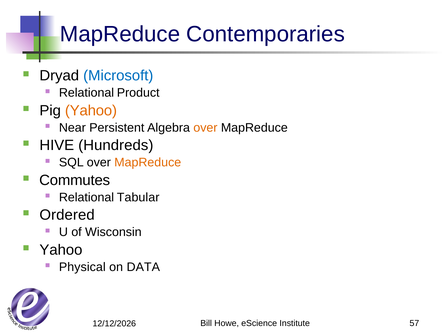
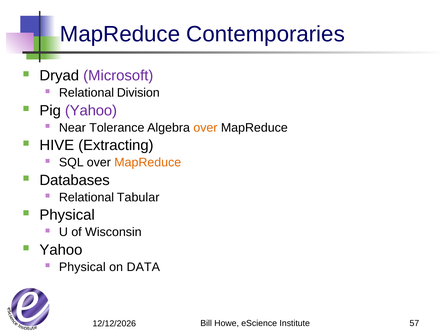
Microsoft colour: blue -> purple (118, 76)
Product: Product -> Division (138, 93)
Yahoo colour: orange -> purple (91, 111)
Persistent: Persistent -> Tolerance (117, 128)
Hundreds: Hundreds -> Extracting (116, 146)
Commutes: Commutes -> Databases (75, 180)
Ordered: Ordered -> Physical (67, 215)
